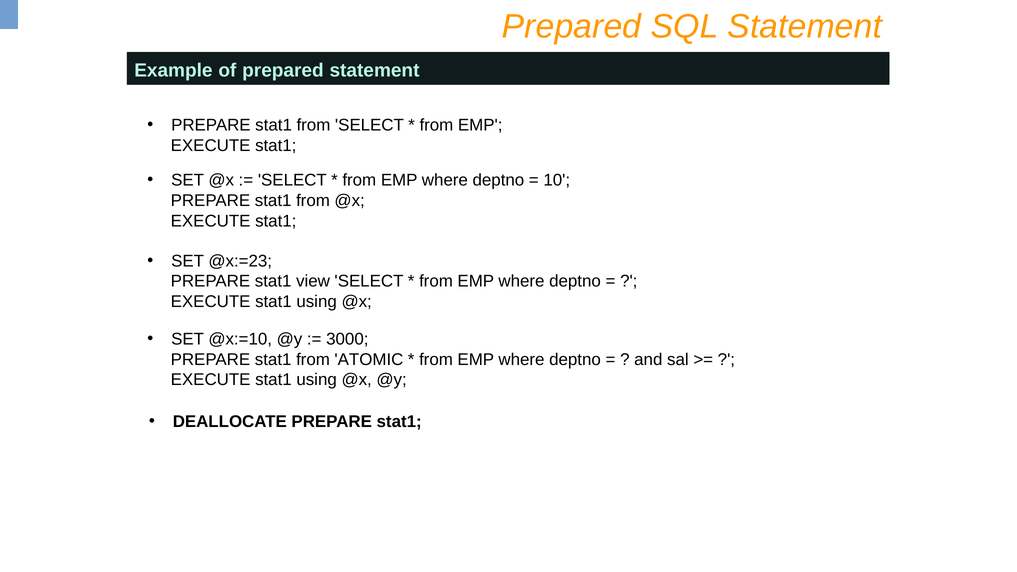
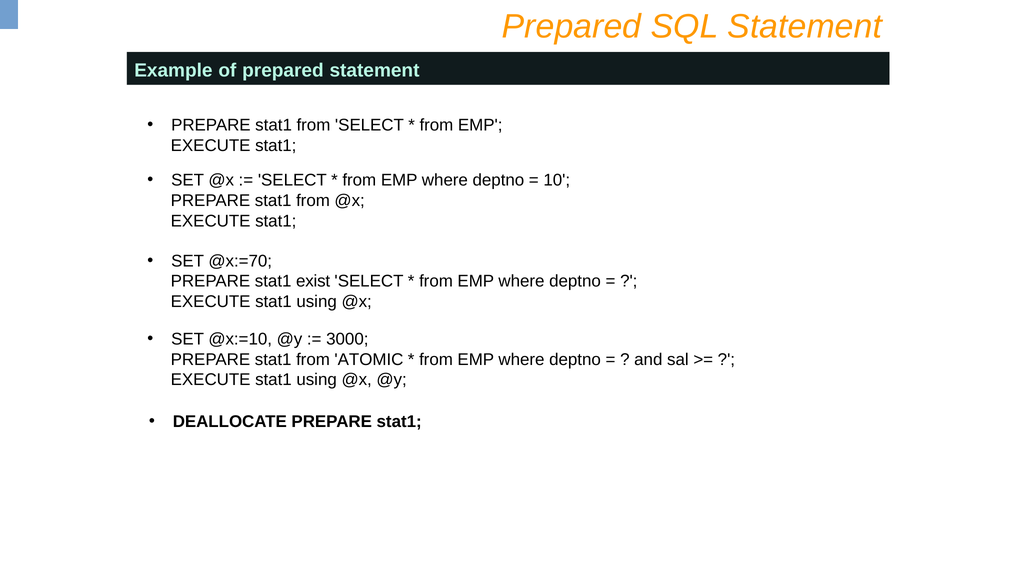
@x:=23: @x:=23 -> @x:=70 (240, 261)
view: view -> exist (313, 281)
